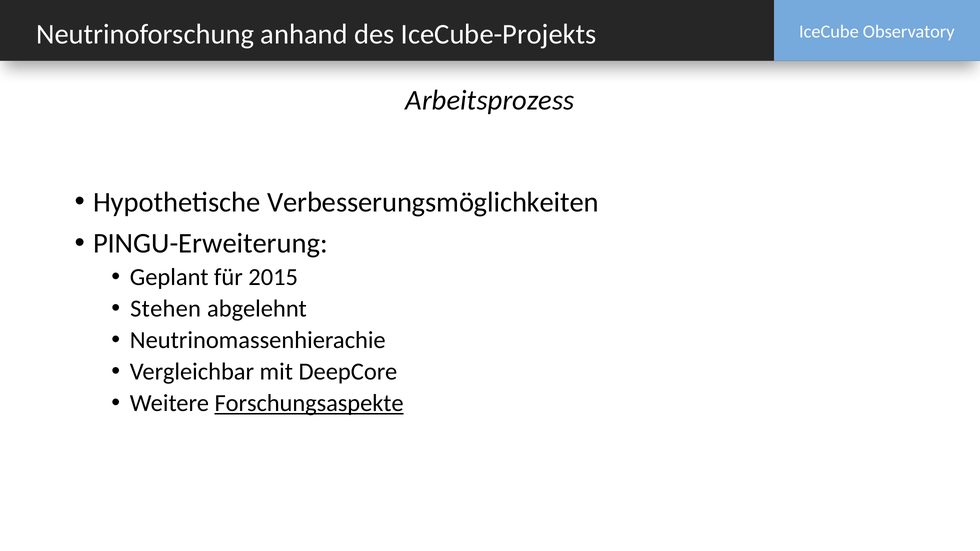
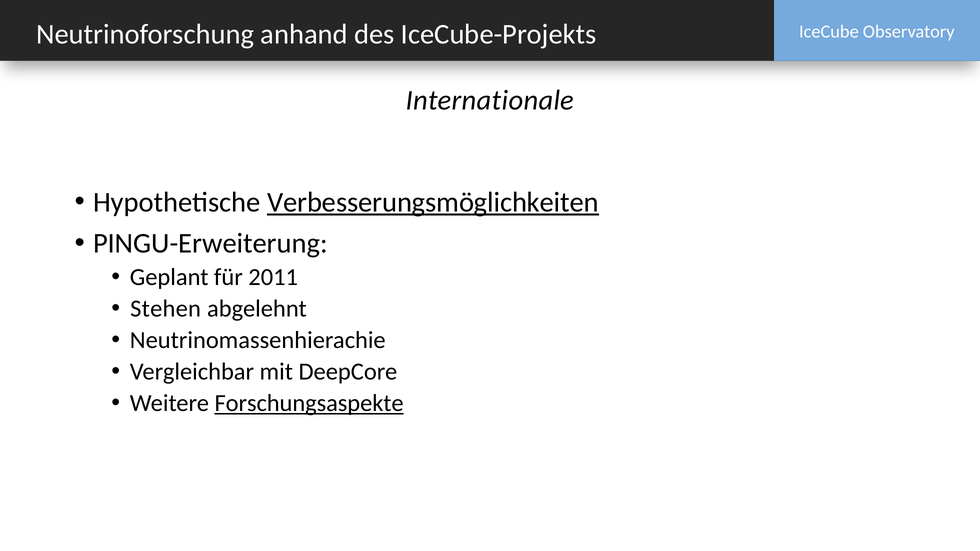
Arbeitsprozess: Arbeitsprozess -> Internationale (490, 100)
Verbesserungsmöglichkeiten underline: none -> present (433, 202)
2015: 2015 -> 2011 (273, 277)
